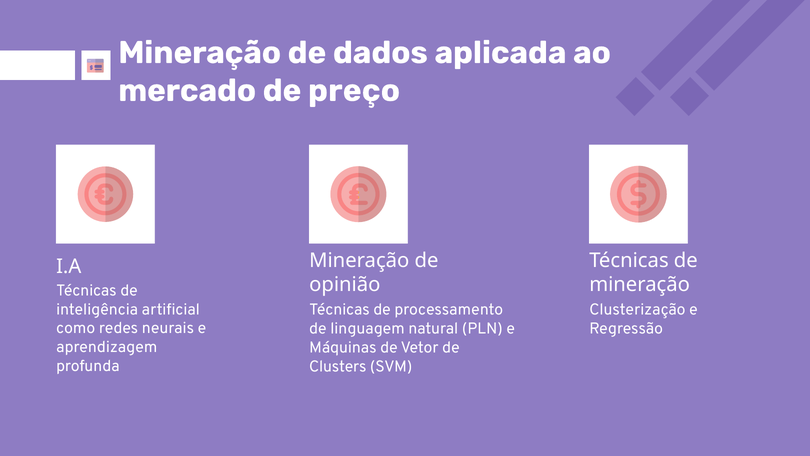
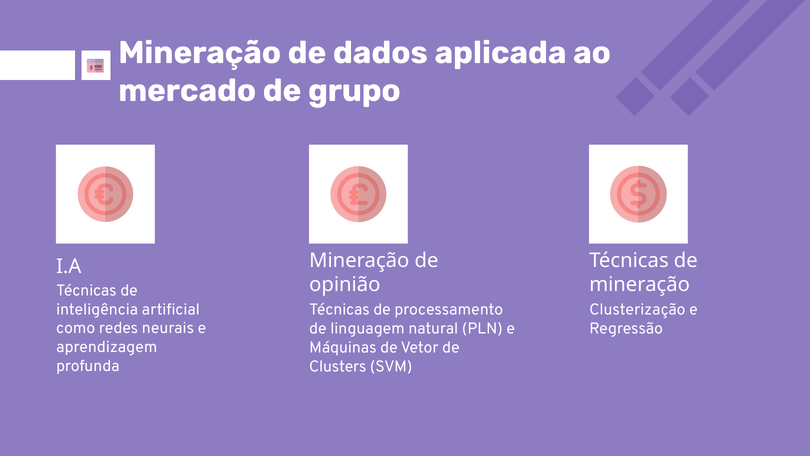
preço: preço -> grupo (354, 90)
